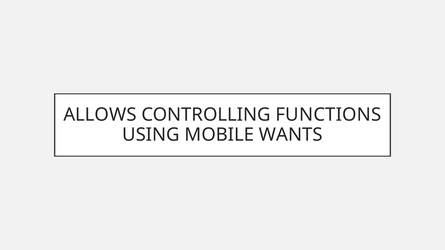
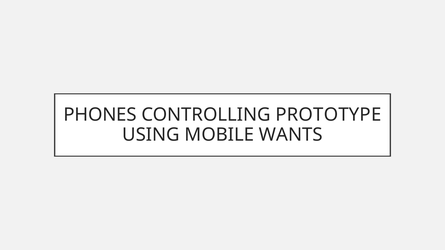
ALLOWS: ALLOWS -> PHONES (100, 115)
FUNCTIONS: FUNCTIONS -> PROTOTYPE (328, 115)
